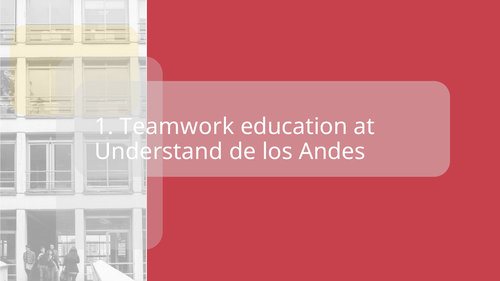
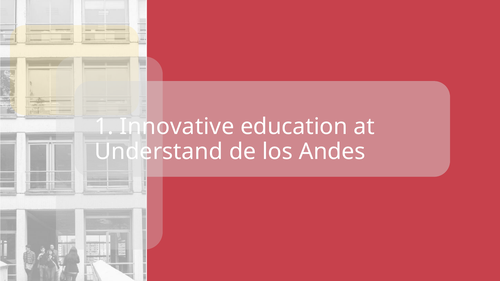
Teamwork: Teamwork -> Innovative (177, 127)
